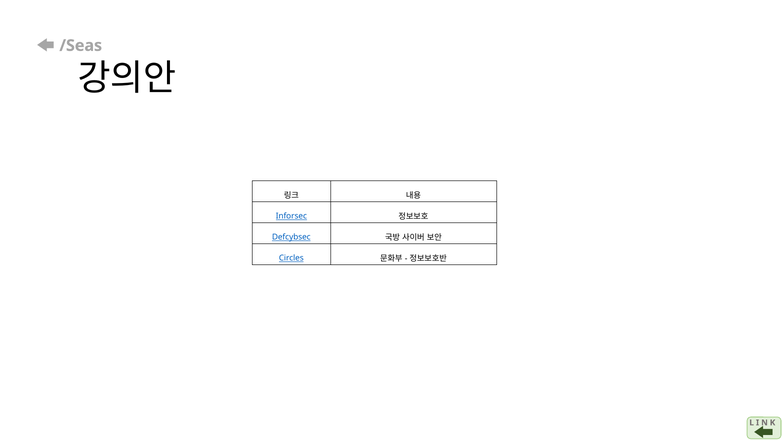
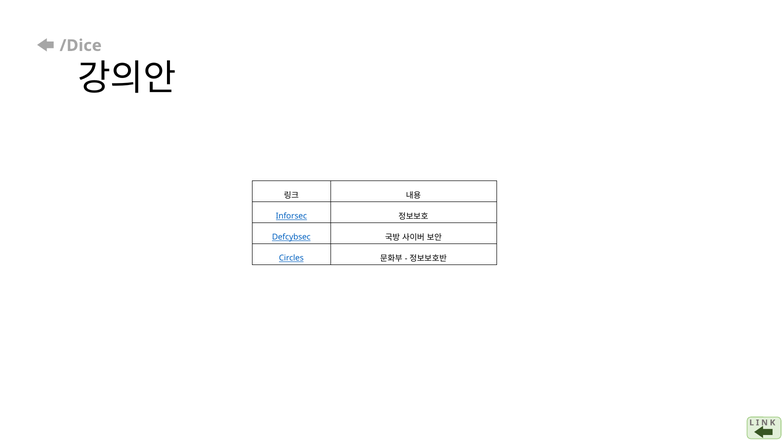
/Seas: /Seas -> /Dice (81, 46)
